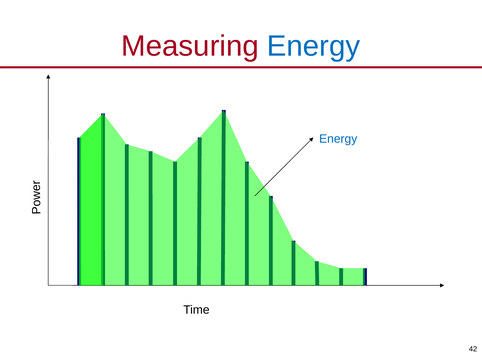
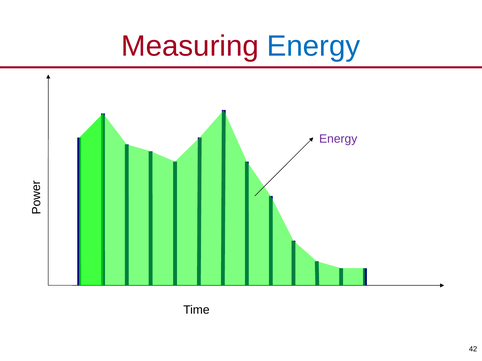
Energy colour: blue -> purple (338, 139)
